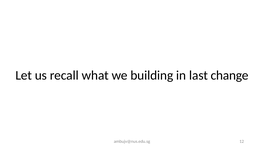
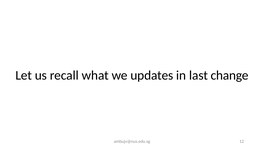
building: building -> updates (152, 76)
